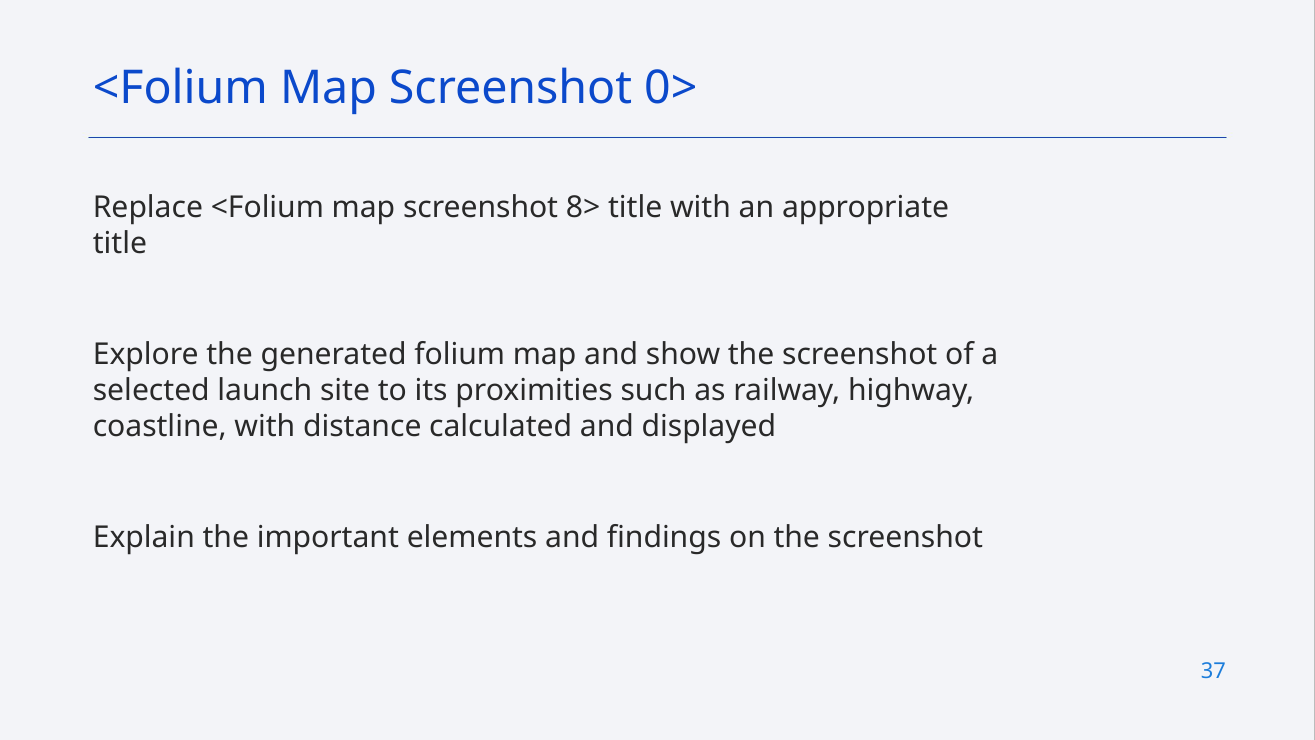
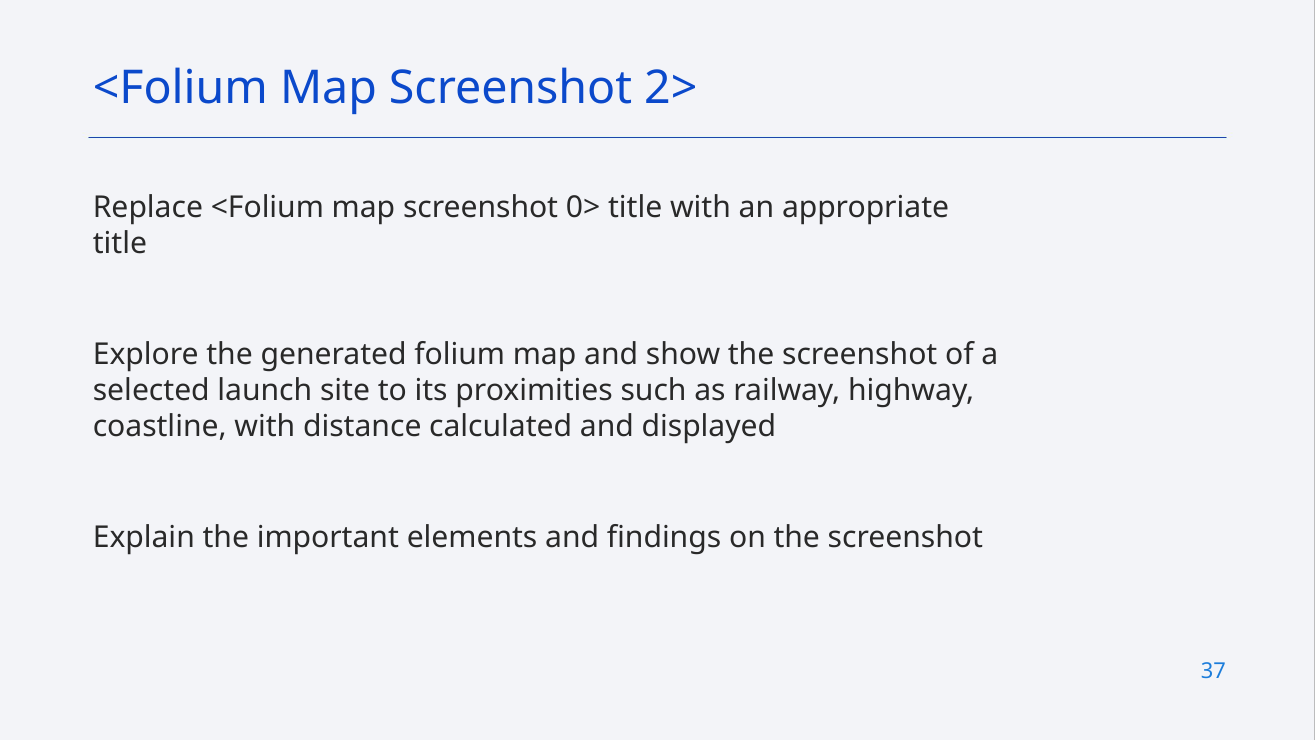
0>: 0> -> 2> (671, 88)
8>: 8> -> 0> (583, 207)
